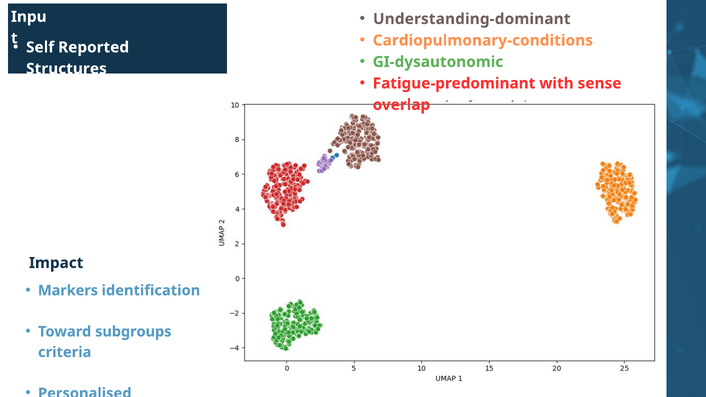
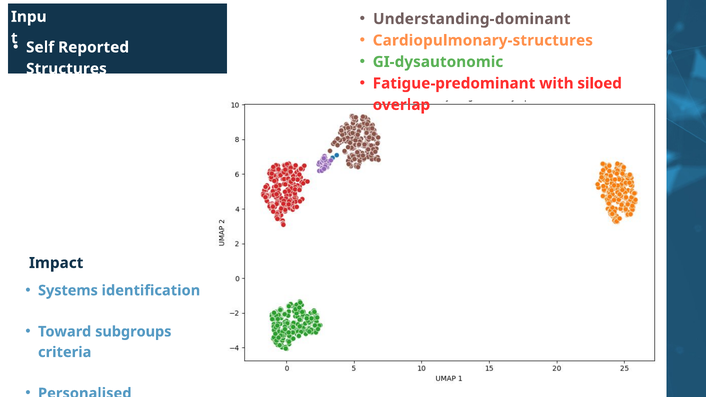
Cardiopulmonary-conditions: Cardiopulmonary-conditions -> Cardiopulmonary-structures (483, 40)
sense: sense -> siloed (600, 83)
Markers: Markers -> Systems (68, 291)
